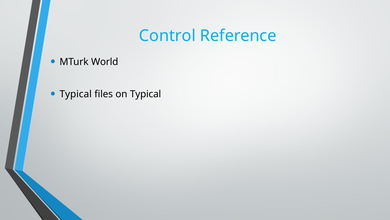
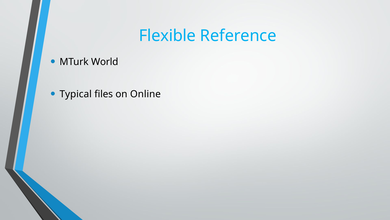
Control: Control -> Flexible (167, 36)
on Typical: Typical -> Online (145, 94)
